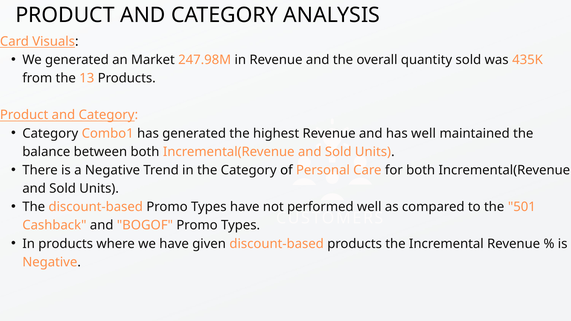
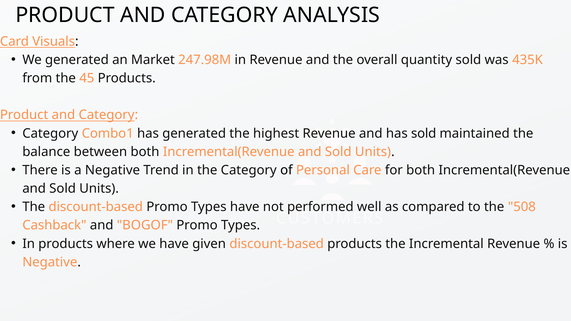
13: 13 -> 45 (87, 78)
has well: well -> sold (424, 133)
501: 501 -> 508 (522, 207)
